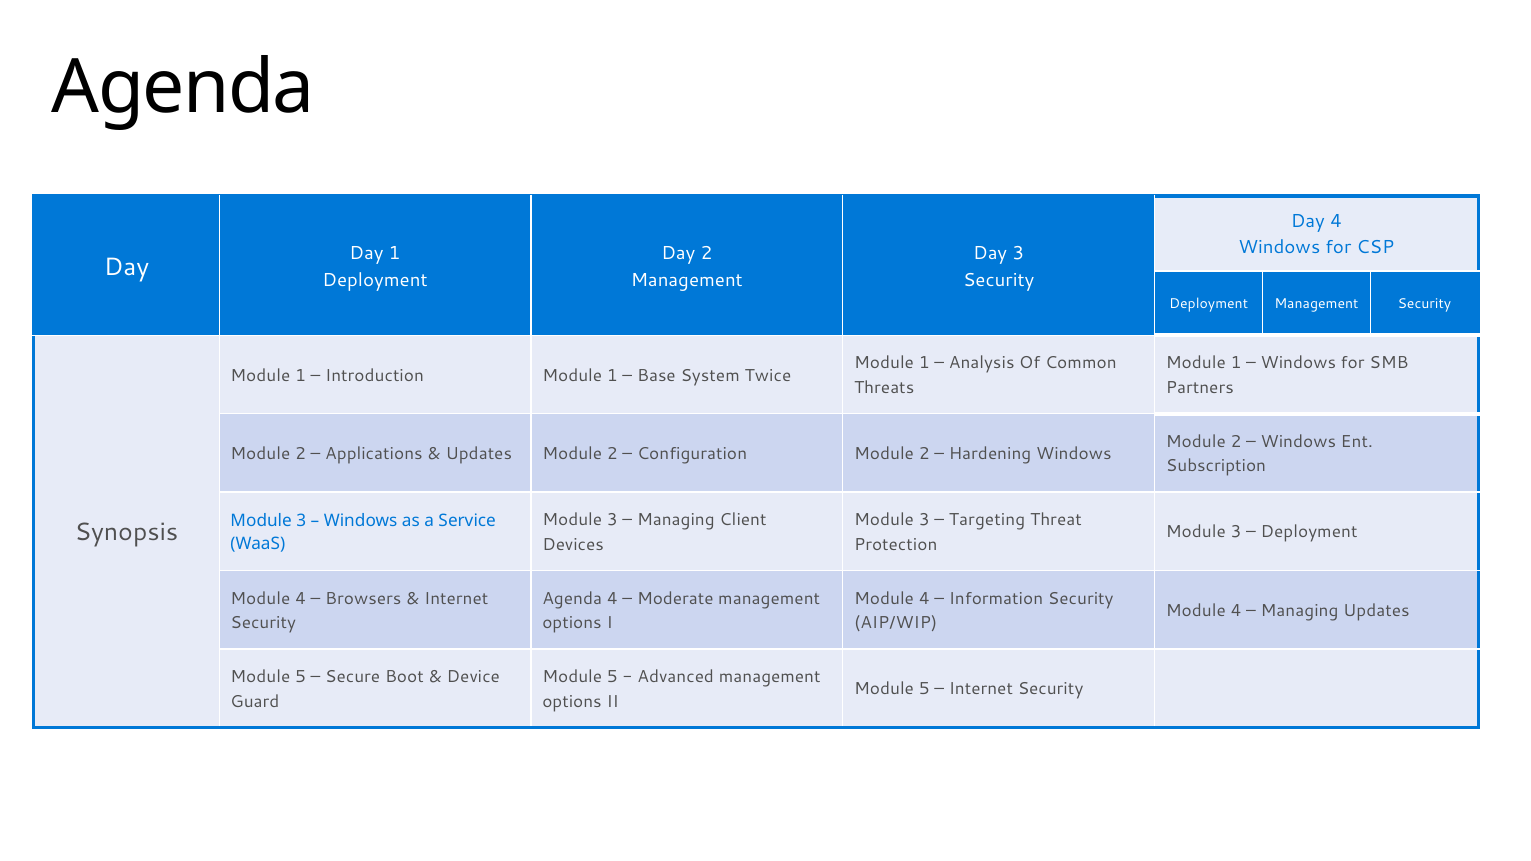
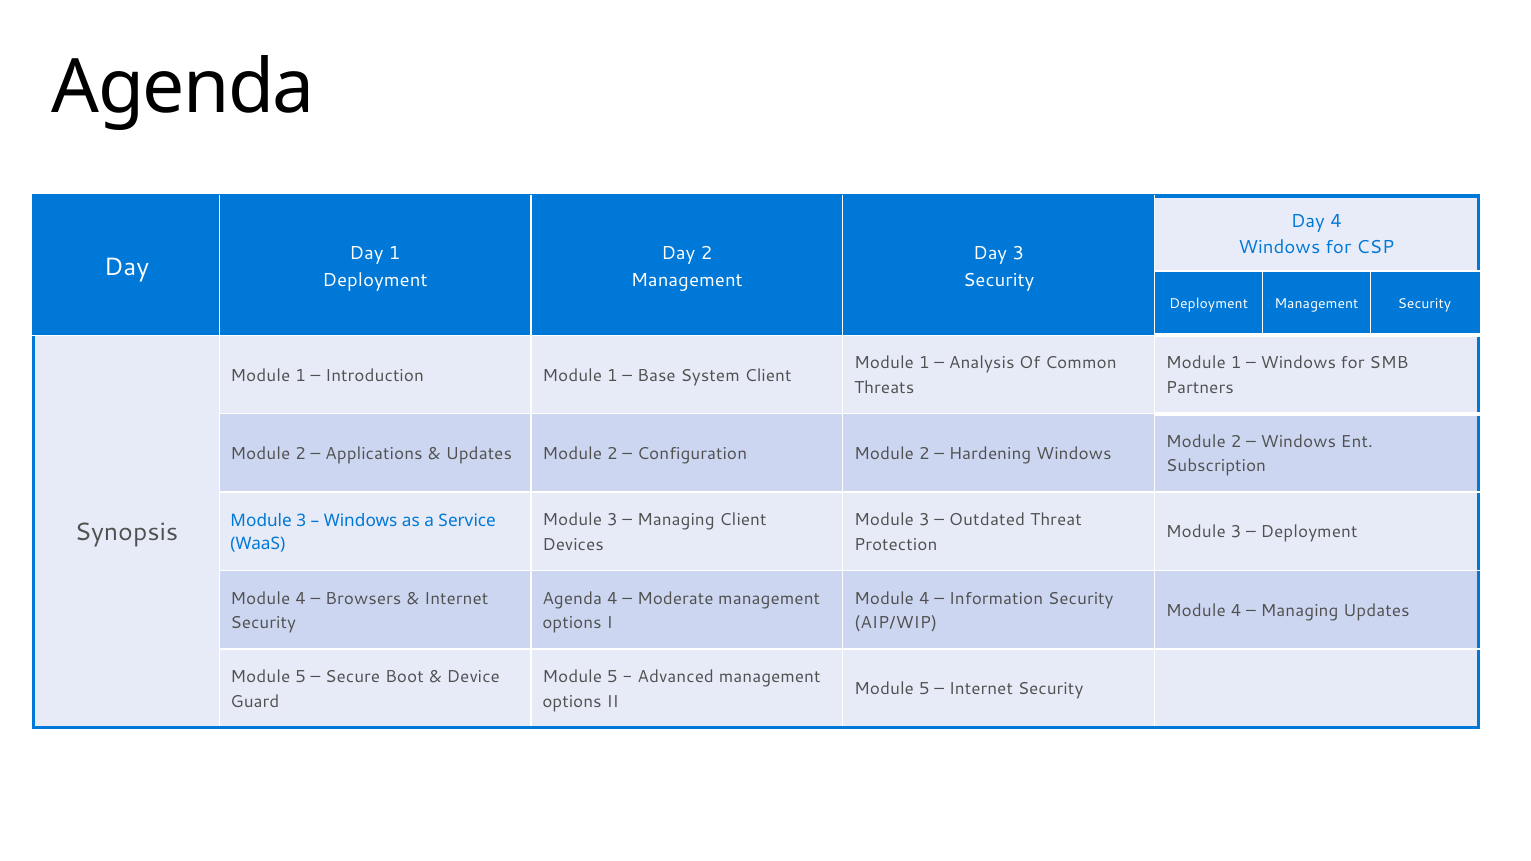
System Twice: Twice -> Client (768, 375)
Targeting: Targeting -> Outdated (987, 520)
